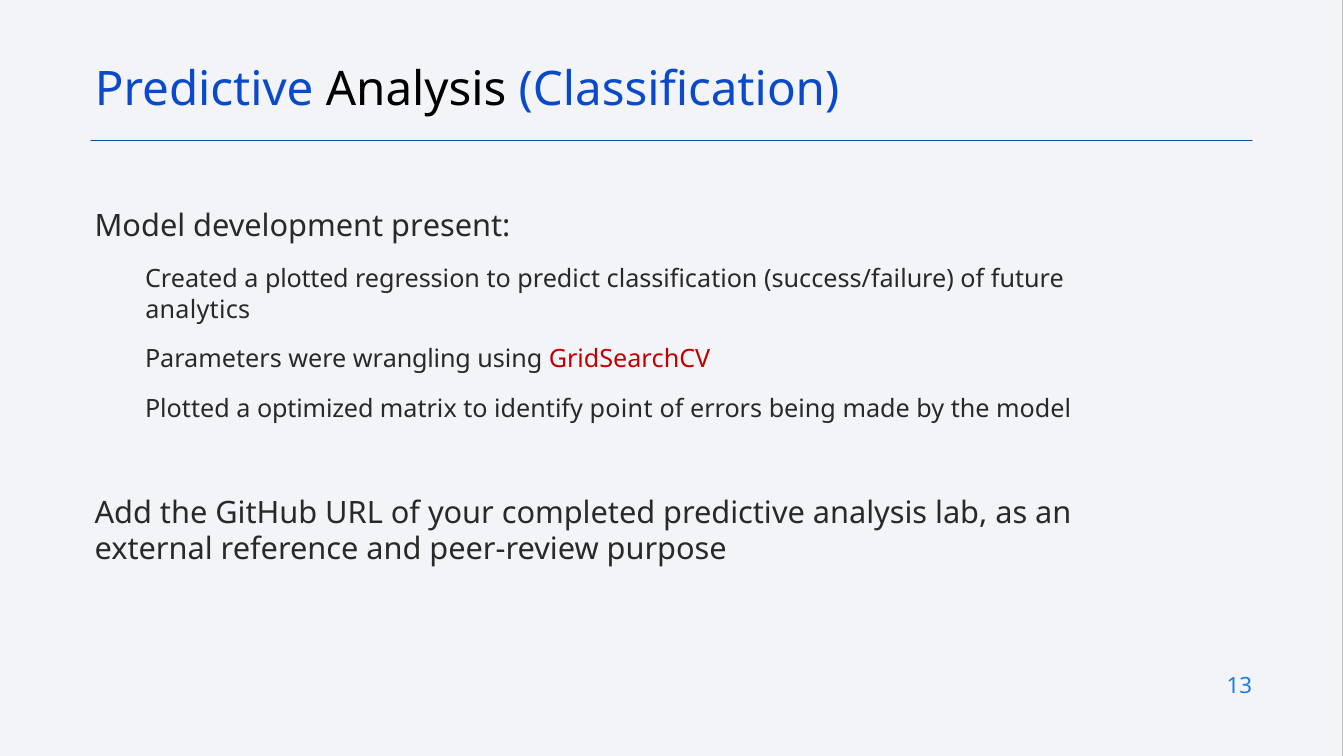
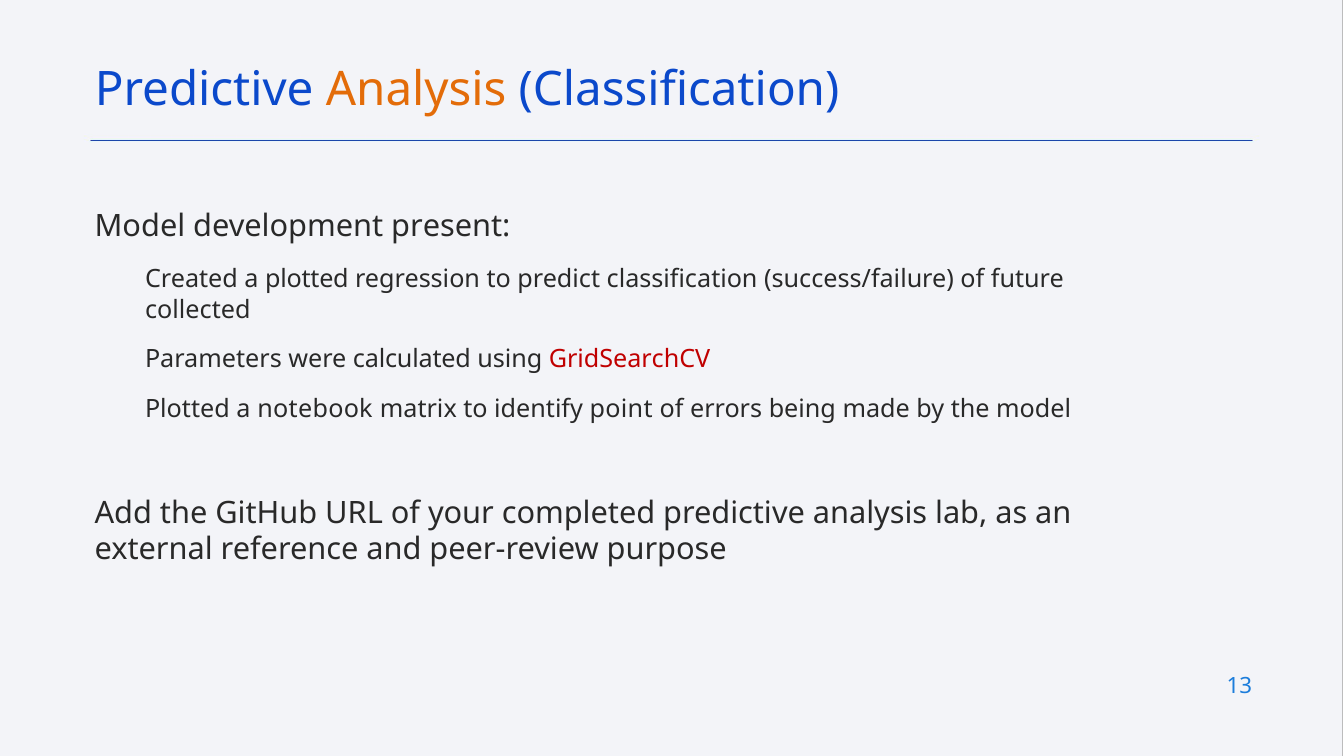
Analysis colour: black -> orange (416, 90)
analytics: analytics -> collected (198, 310)
wrangling: wrangling -> calculated (412, 359)
optimized: optimized -> notebook (315, 409)
